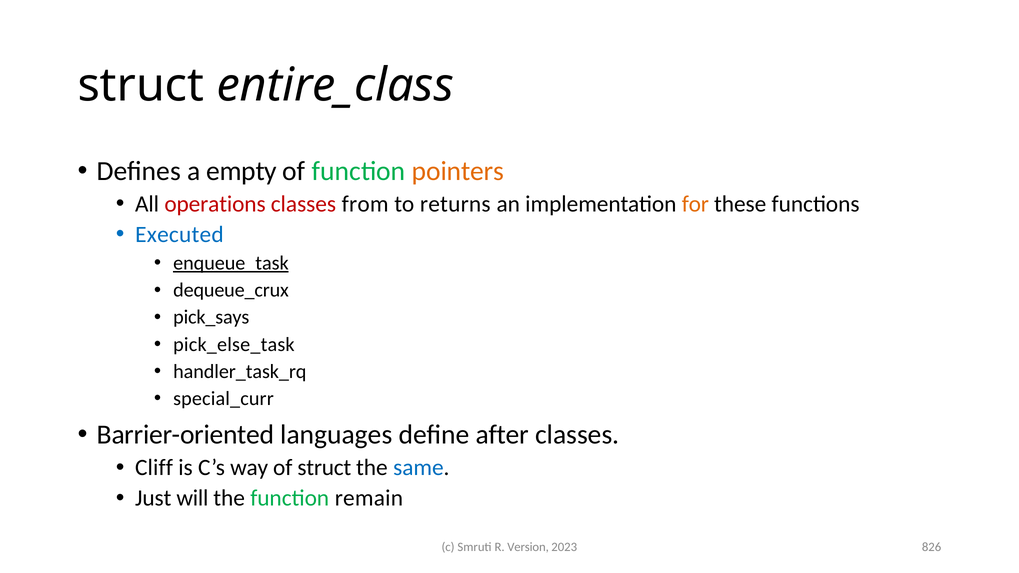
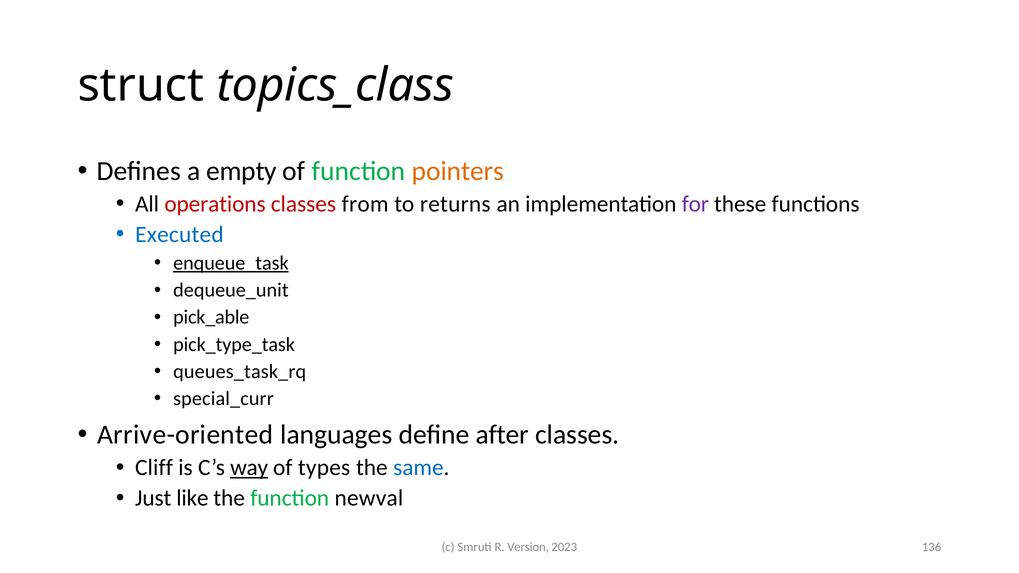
entire_class: entire_class -> topics_class (335, 86)
for colour: orange -> purple (695, 204)
dequeue_crux: dequeue_crux -> dequeue_unit (231, 290)
pick_says: pick_says -> pick_able (211, 317)
pick_else_task: pick_else_task -> pick_type_task (234, 345)
handler_task_rq: handler_task_rq -> queues_task_rq (240, 372)
Barrier-oriented: Barrier-oriented -> Arrive-oriented (185, 435)
way underline: none -> present (249, 468)
of struct: struct -> types (324, 468)
will: will -> like (192, 498)
remain: remain -> newval (369, 498)
826: 826 -> 136 (932, 547)
